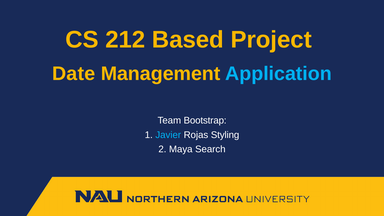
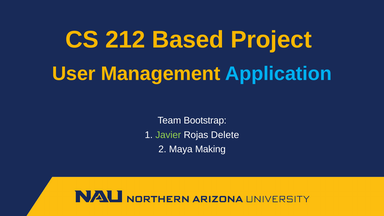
Date: Date -> User (74, 74)
Javier colour: light blue -> light green (168, 135)
Styling: Styling -> Delete (225, 135)
Search: Search -> Making (210, 149)
